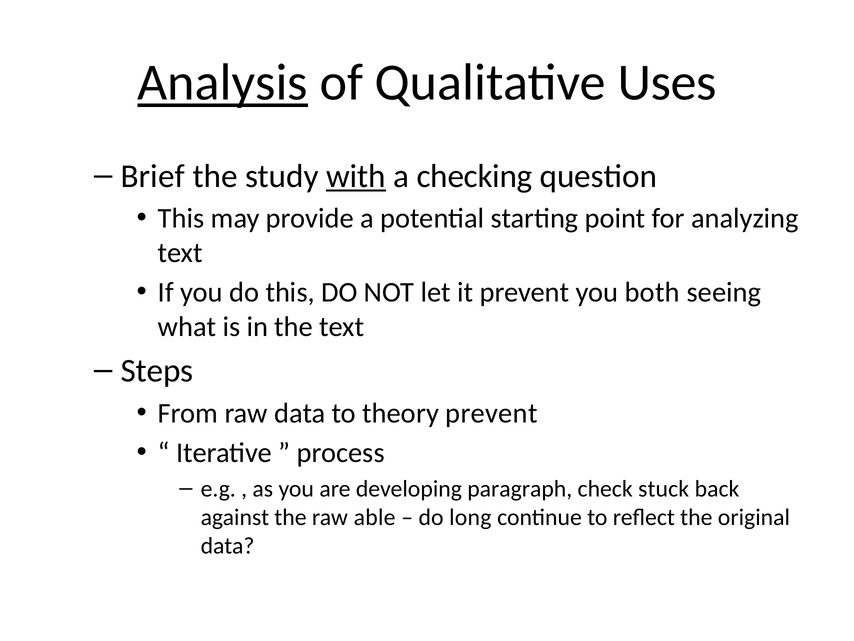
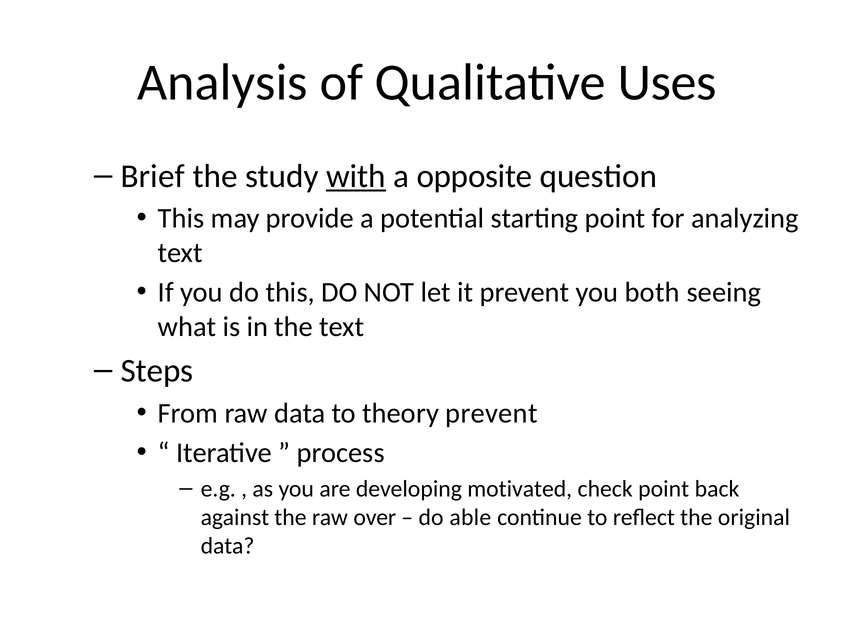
Analysis underline: present -> none (223, 83)
checking: checking -> opposite (475, 176)
paragraph: paragraph -> motivated (520, 488)
check stuck: stuck -> point (664, 488)
able: able -> over (375, 517)
long: long -> able (470, 517)
